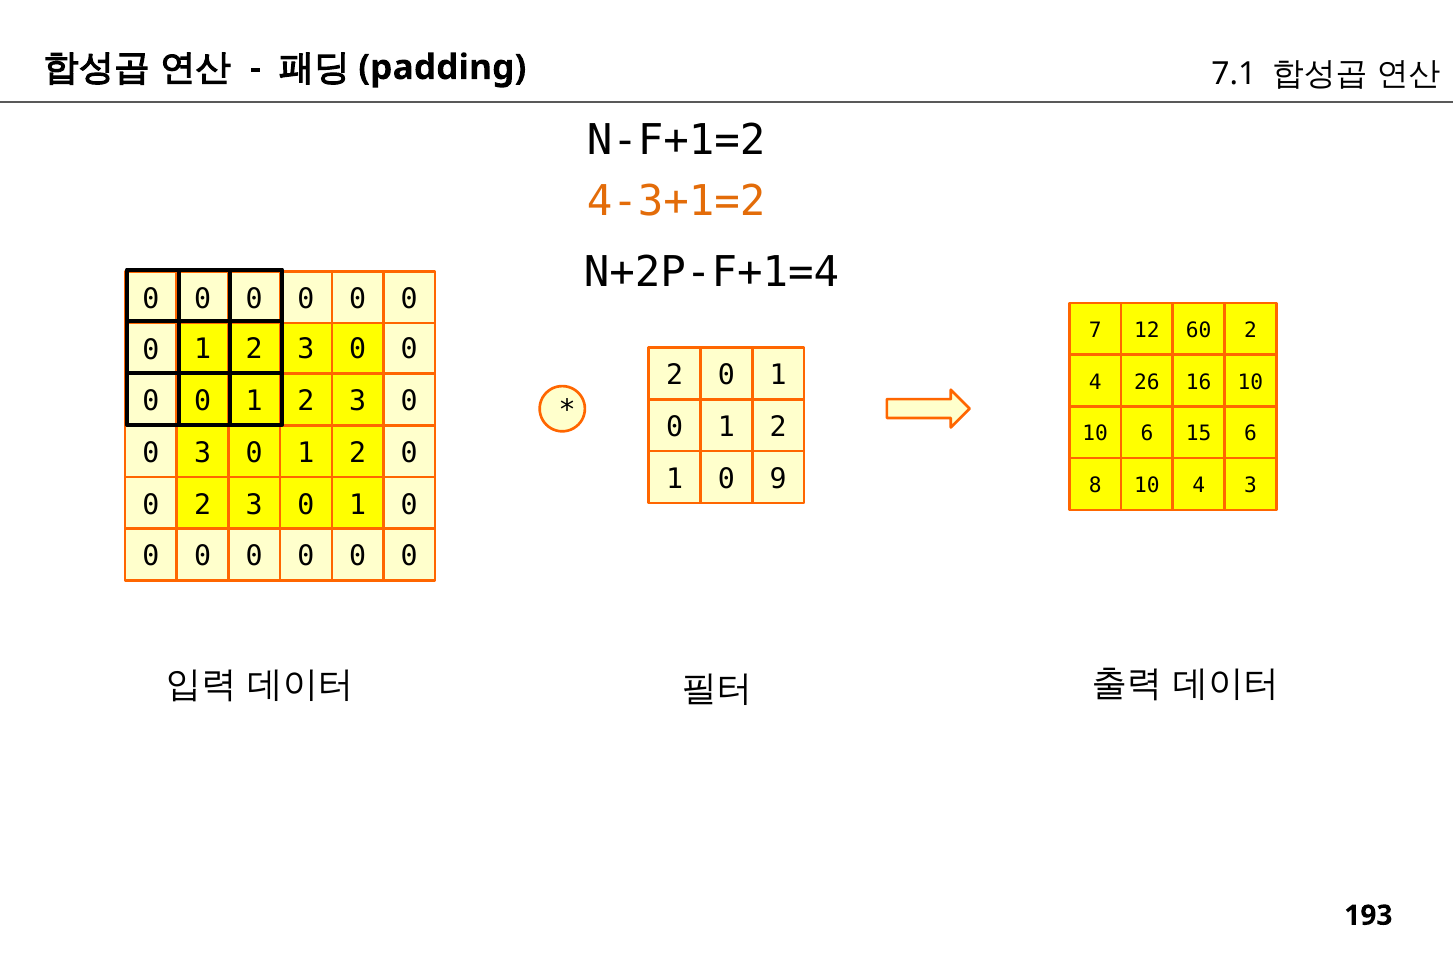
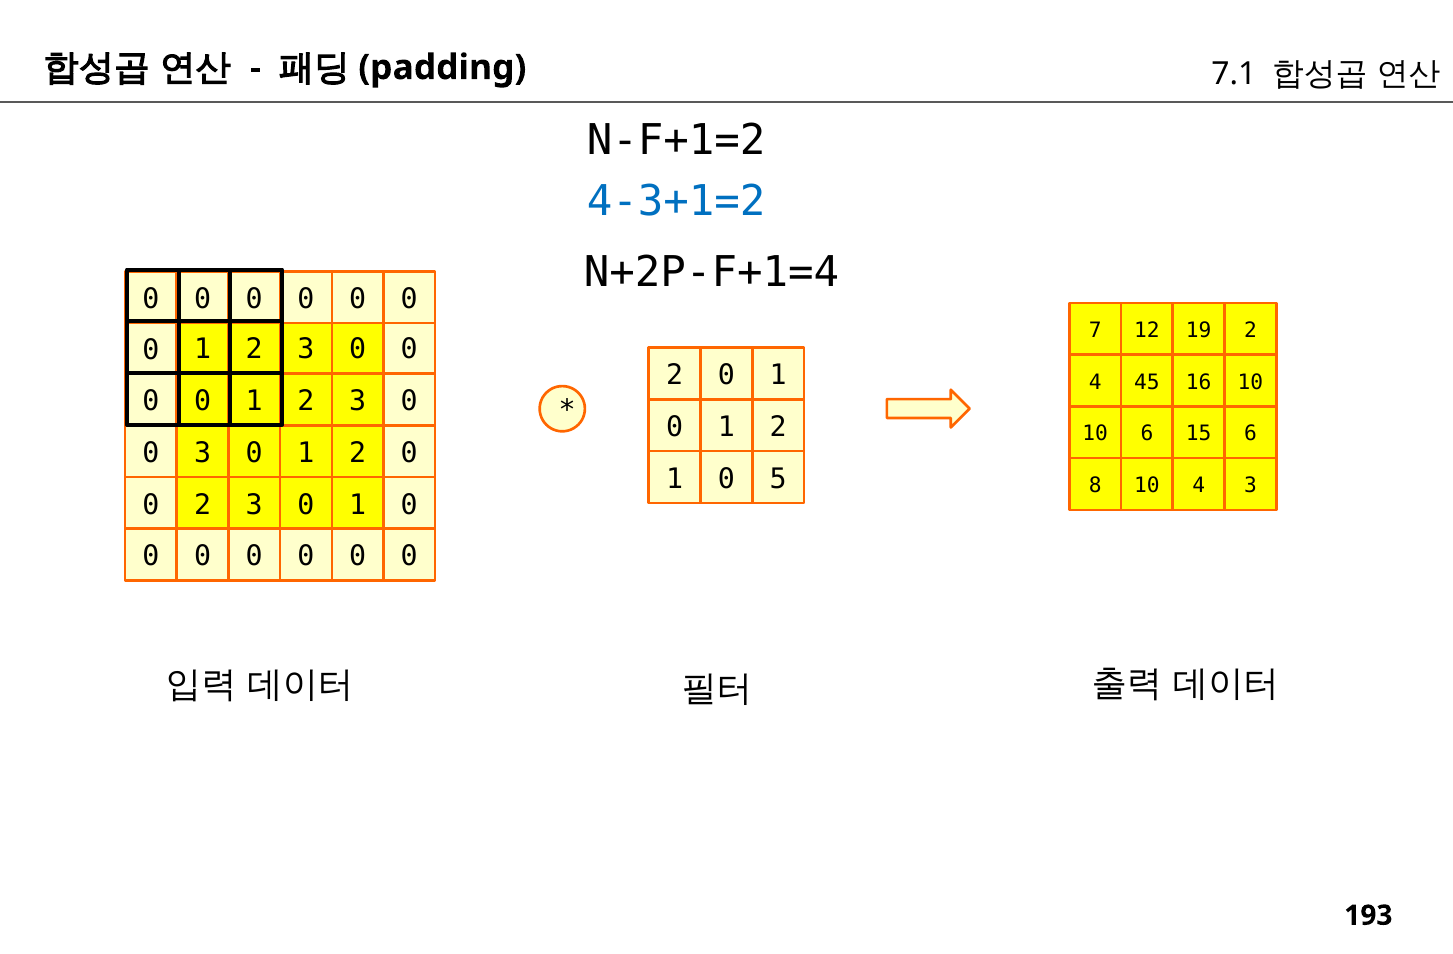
4-3+1=2 colour: orange -> blue (676, 202)
60: 60 -> 19 (1199, 330)
26: 26 -> 45 (1147, 382)
9: 9 -> 5 (778, 479)
